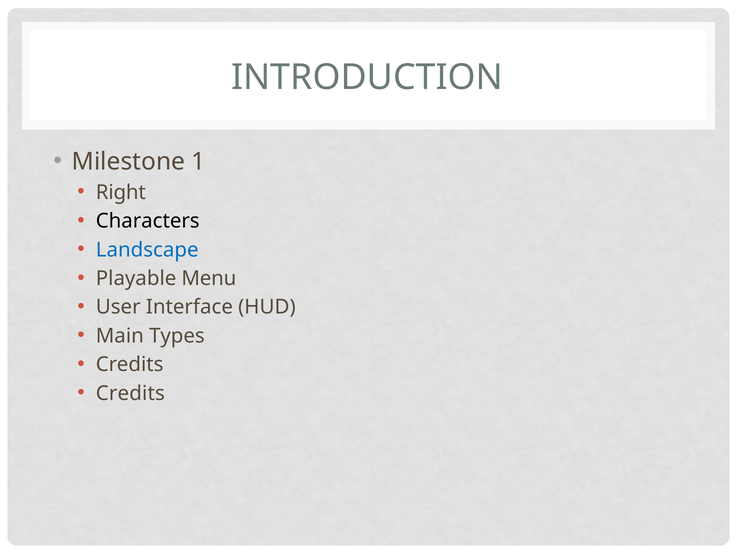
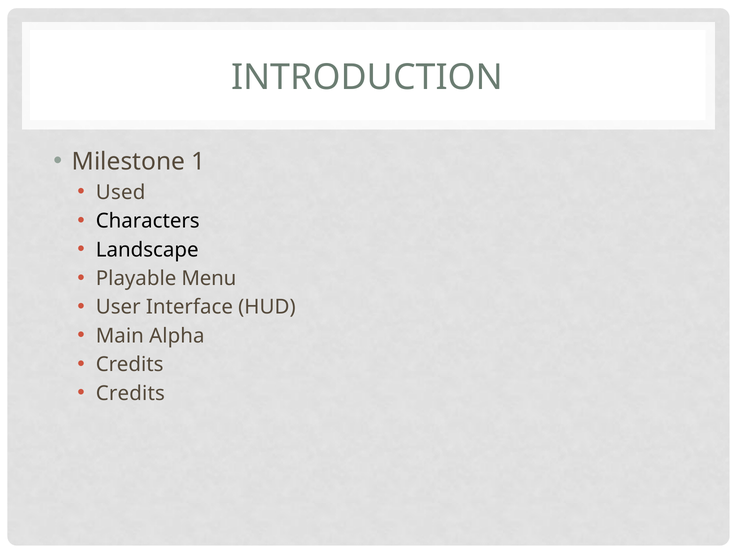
Right: Right -> Used (121, 192)
Landscape colour: blue -> black (147, 250)
Types: Types -> Alpha (177, 336)
